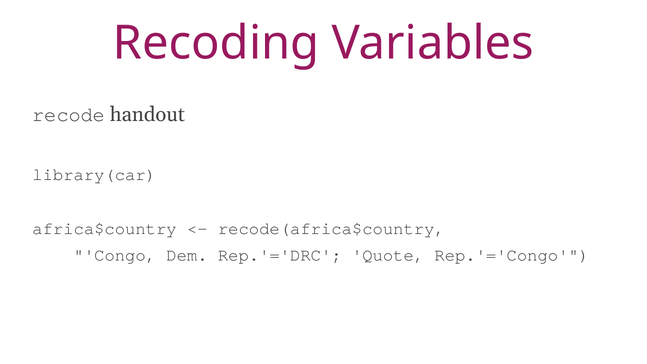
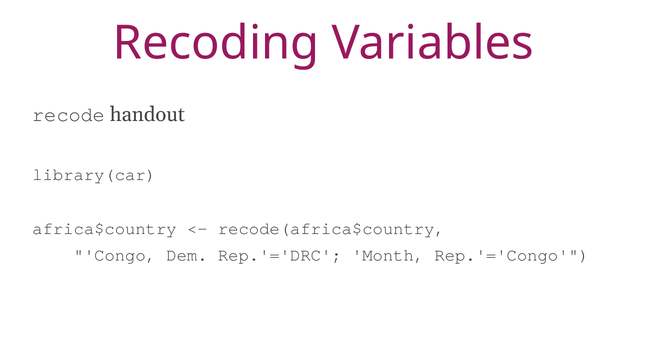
Quote: Quote -> Month (388, 255)
